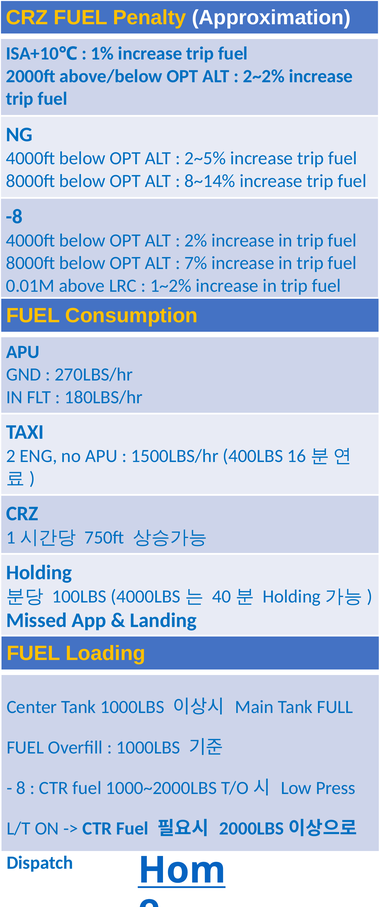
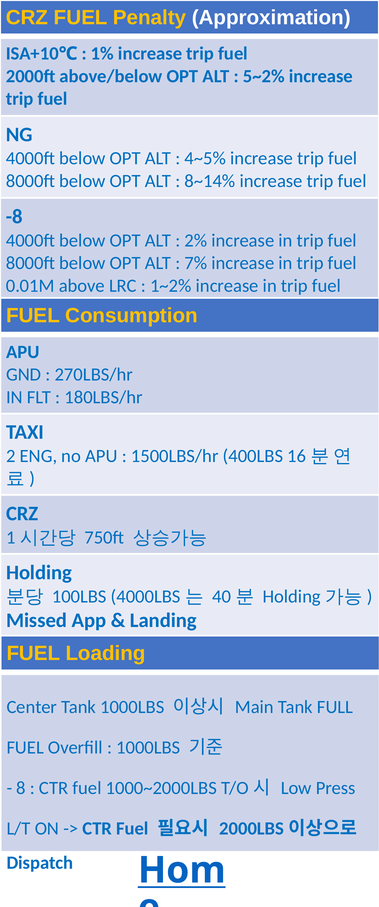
2~2%: 2~2% -> 5~2% (264, 76)
2~5%: 2~5% -> 4~5% (205, 158)
